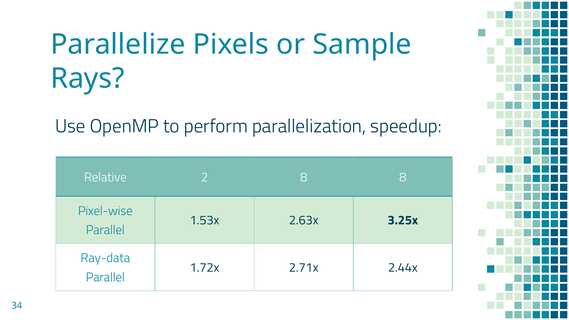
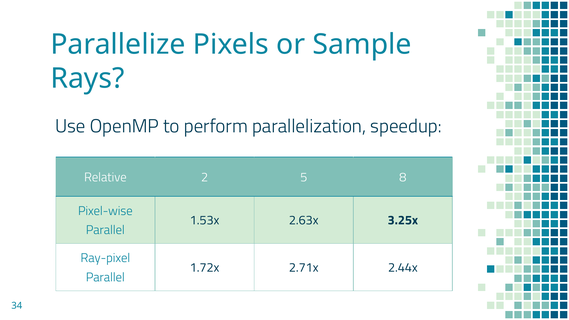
2 8: 8 -> 5 (304, 177)
Ray-data: Ray-data -> Ray-pixel (105, 258)
